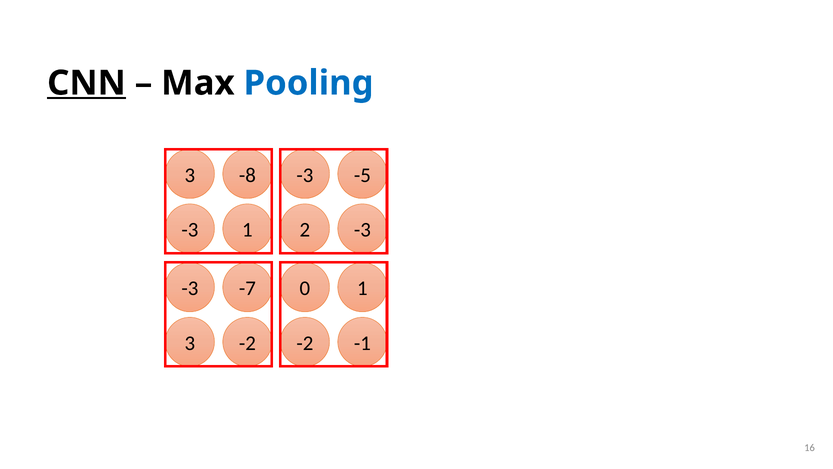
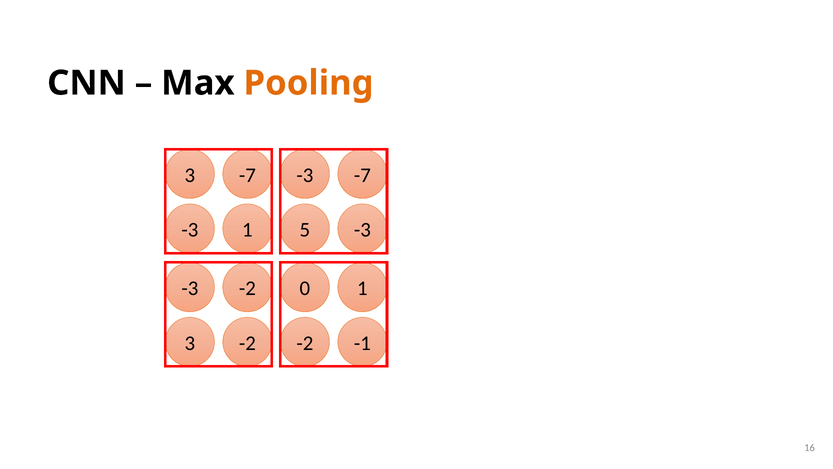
CNN underline: present -> none (86, 83)
Pooling colour: blue -> orange (309, 83)
3 -8: -8 -> -7 (247, 175)
-3 -5: -5 -> -7 (362, 175)
2: 2 -> 5 (305, 230)
-3 -7: -7 -> -2 (247, 288)
